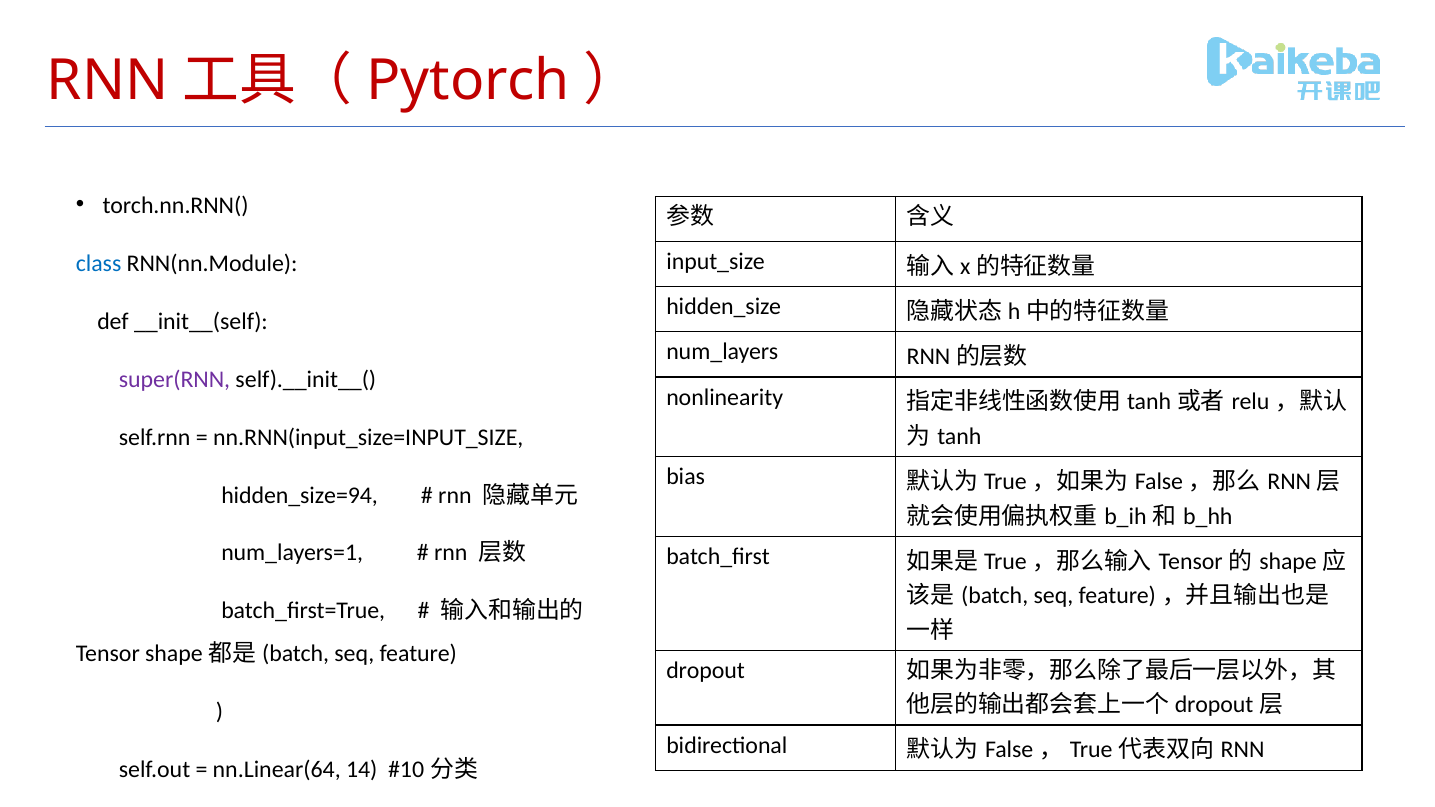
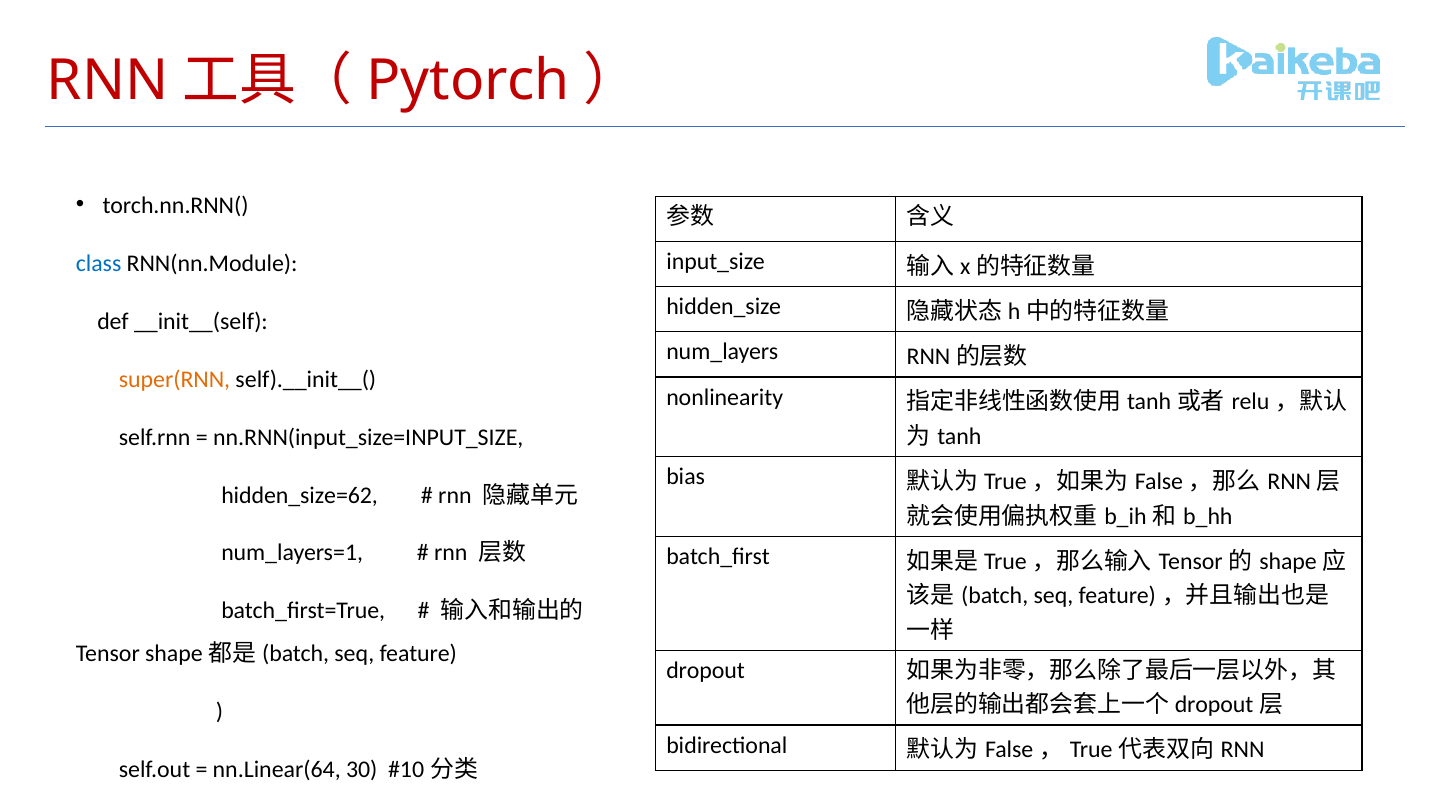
super(RNN colour: purple -> orange (175, 379)
hidden_size=94: hidden_size=94 -> hidden_size=62 (300, 495)
14: 14 -> 30 (362, 770)
